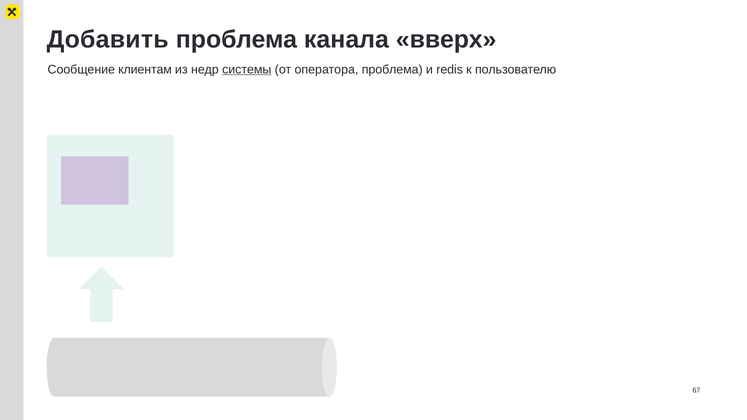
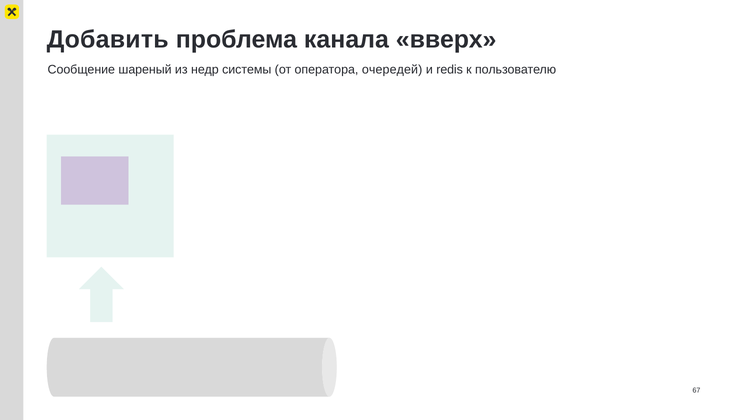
клиентам: клиентам -> шареный (145, 69)
системы underline: present -> none (247, 69)
оператора проблема: проблема -> очередей (392, 69)
